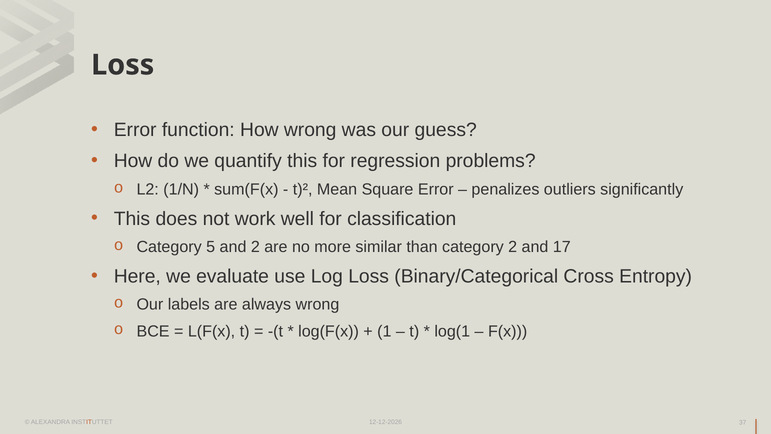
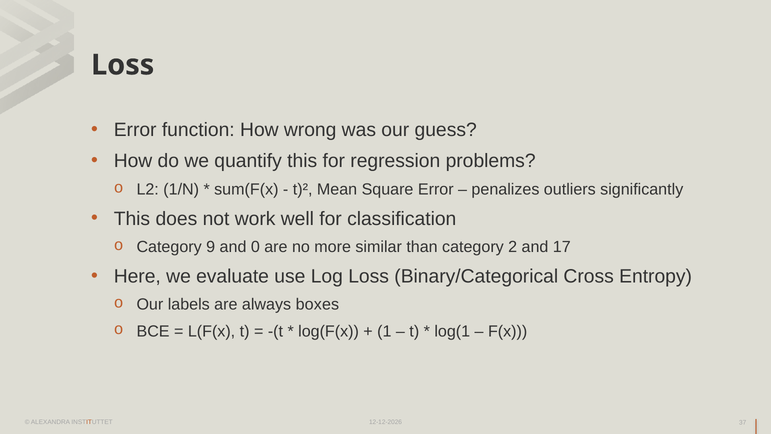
5: 5 -> 9 (211, 247)
and 2: 2 -> 0 (255, 247)
always wrong: wrong -> boxes (317, 304)
